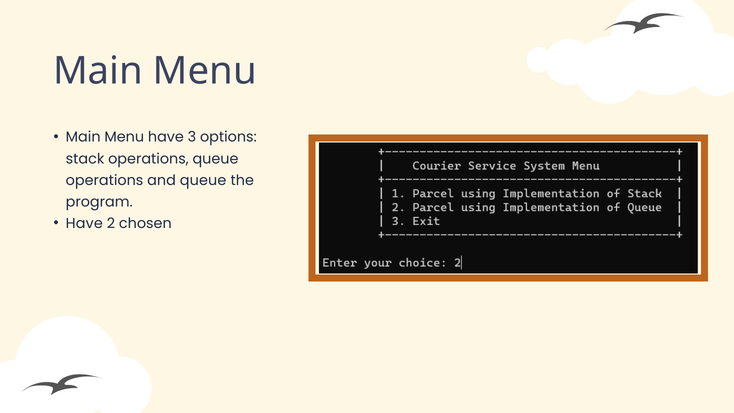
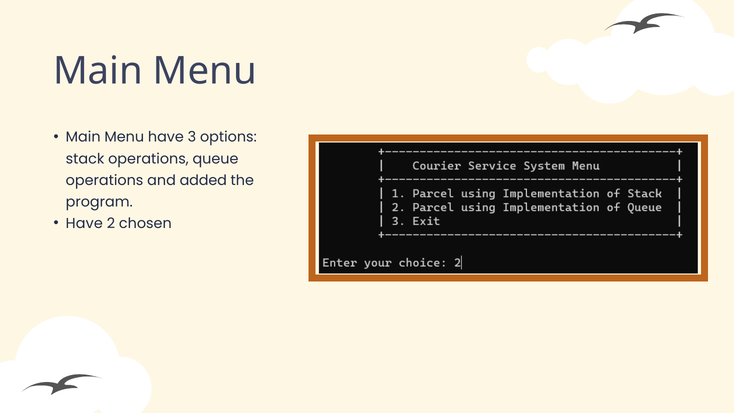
and queue: queue -> added (203, 180)
